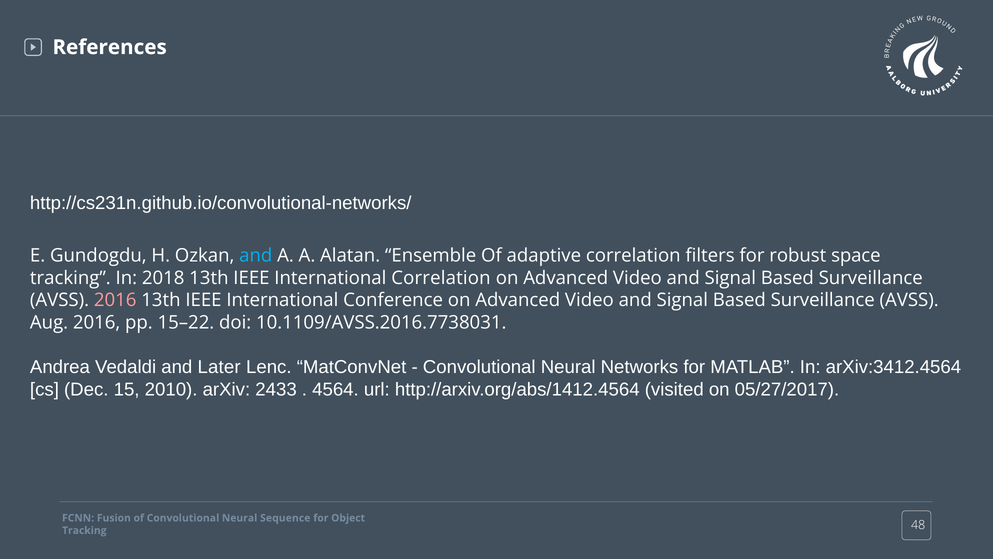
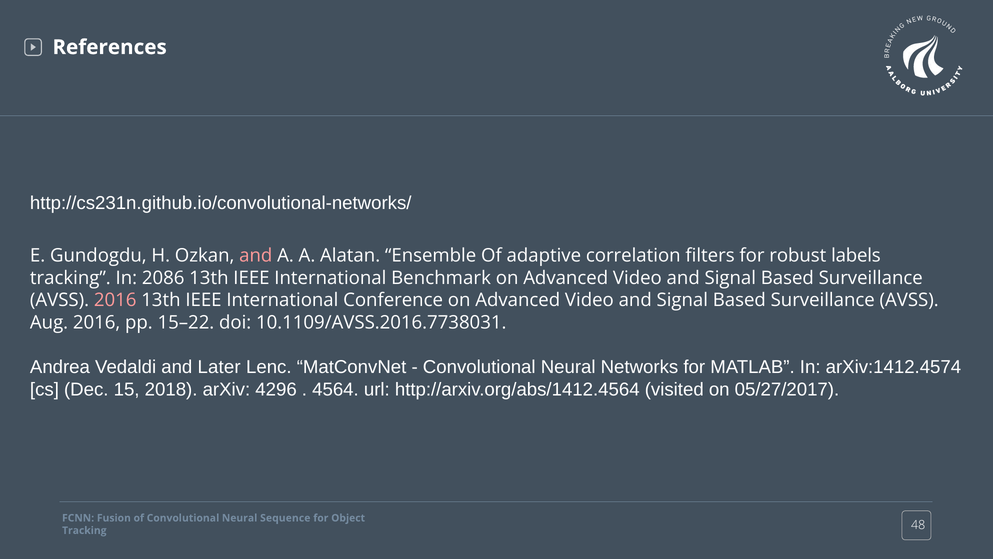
and colour: light blue -> pink (256, 255)
space: space -> labels (856, 255)
2018: 2018 -> 2086 (163, 278)
International Correlation: Correlation -> Benchmark (441, 278)
arXiv:3412.4564: arXiv:3412.4564 -> arXiv:1412.4574 (893, 367)
2010: 2010 -> 2018 (171, 389)
2433: 2433 -> 4296 (276, 389)
